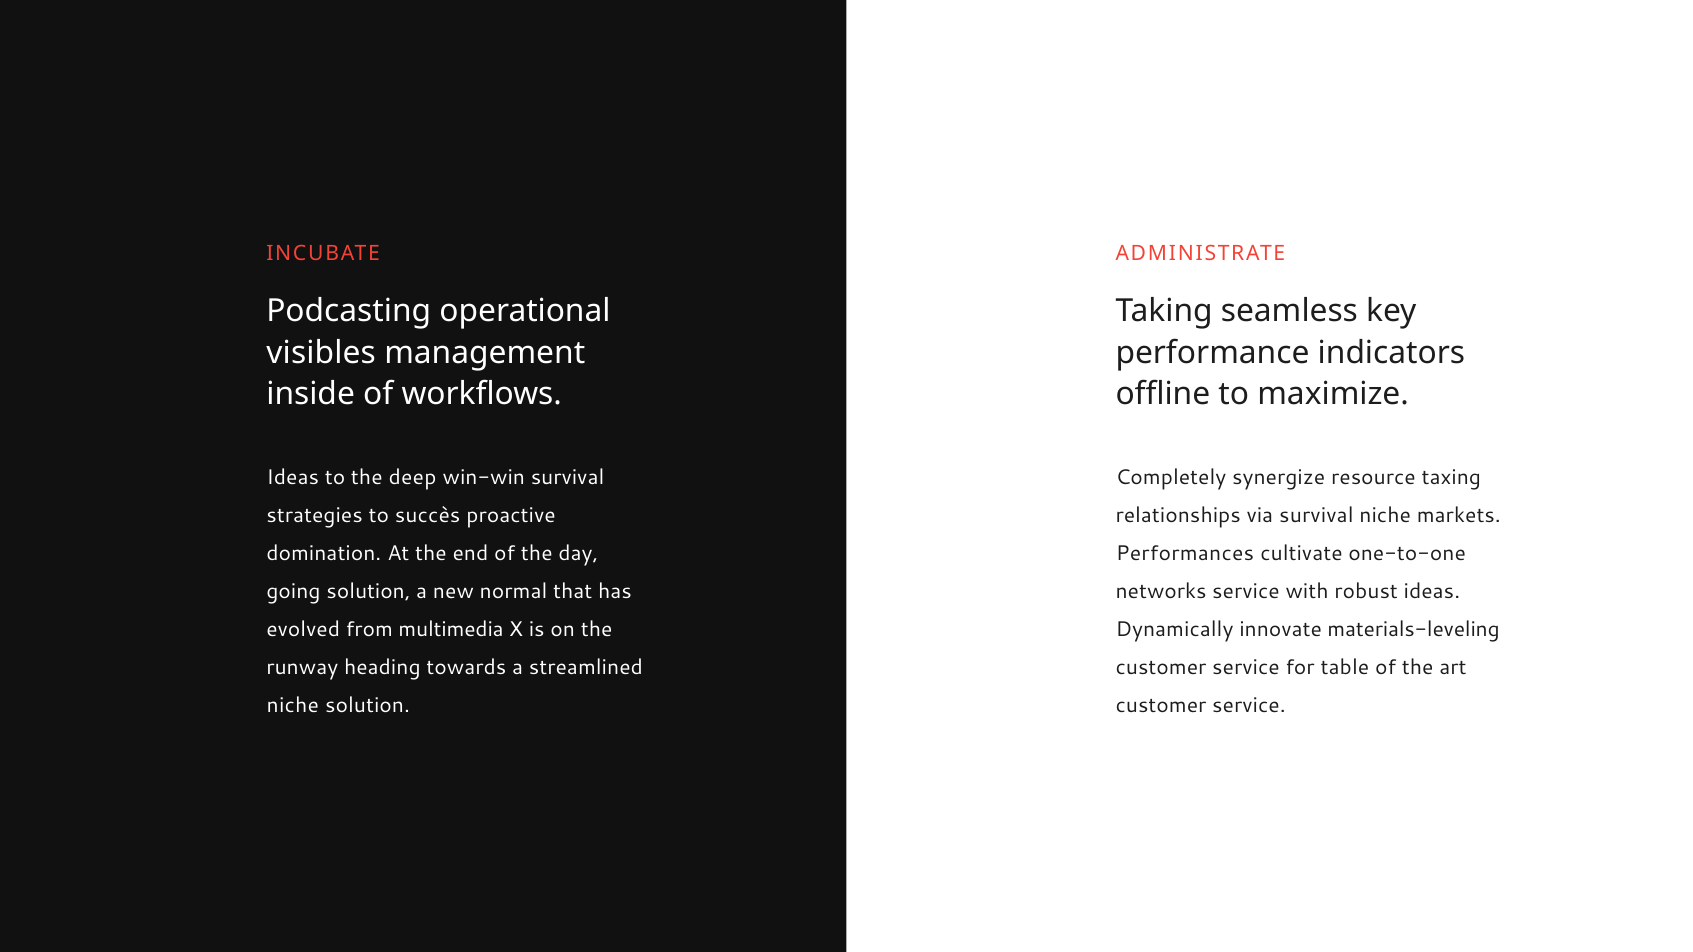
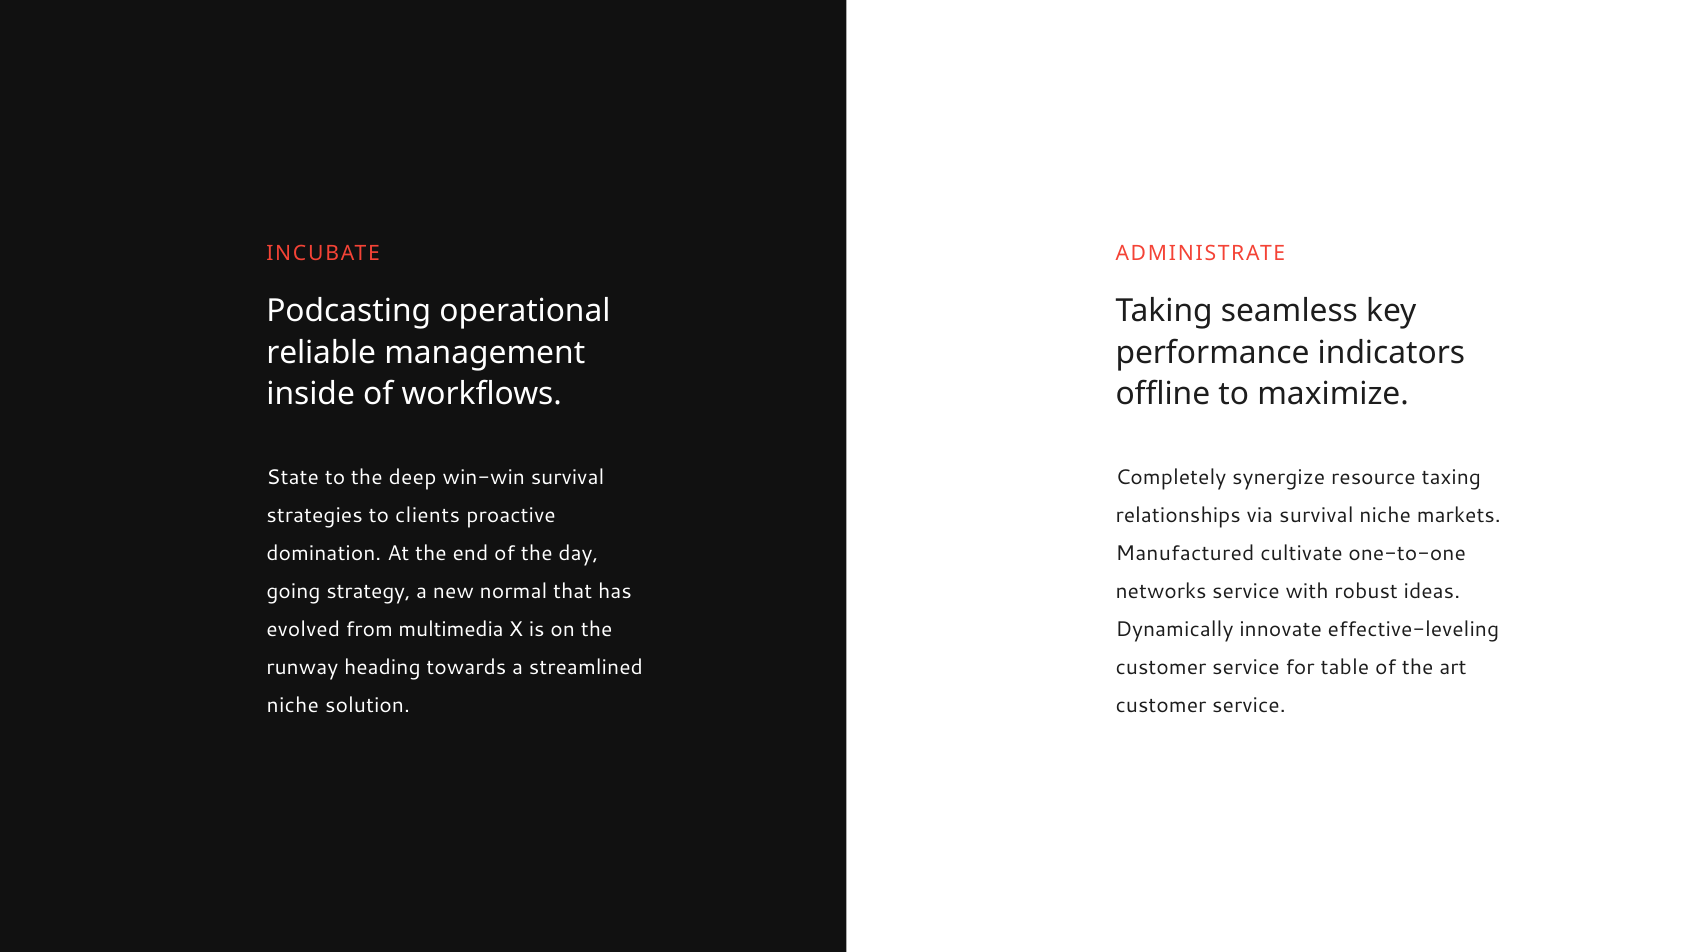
visibles: visibles -> reliable (321, 353)
Ideas: Ideas -> State (293, 477)
succès: succès -> clients (428, 515)
Performances: Performances -> Manufactured (1185, 553)
going solution: solution -> strategy (369, 591)
materials-leveling: materials-leveling -> effective-leveling (1413, 630)
